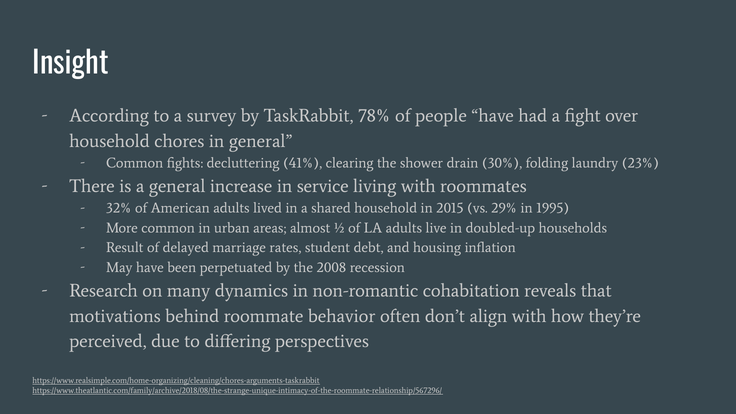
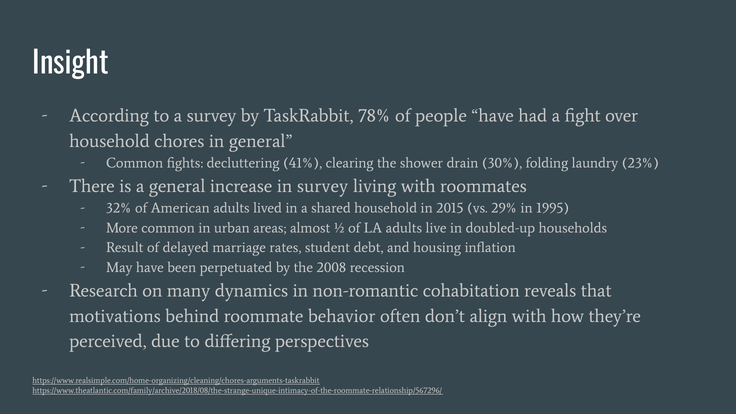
in service: service -> survey (323, 186)
